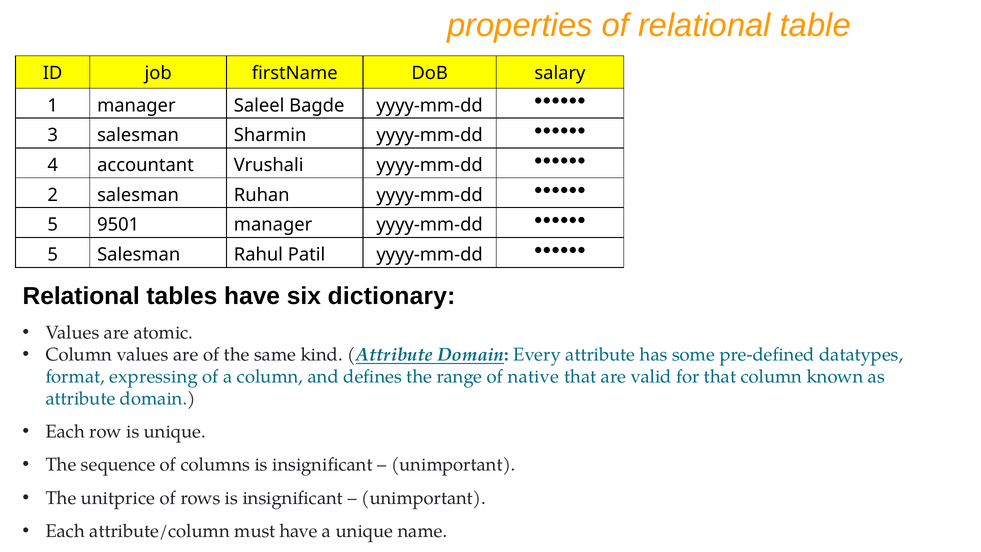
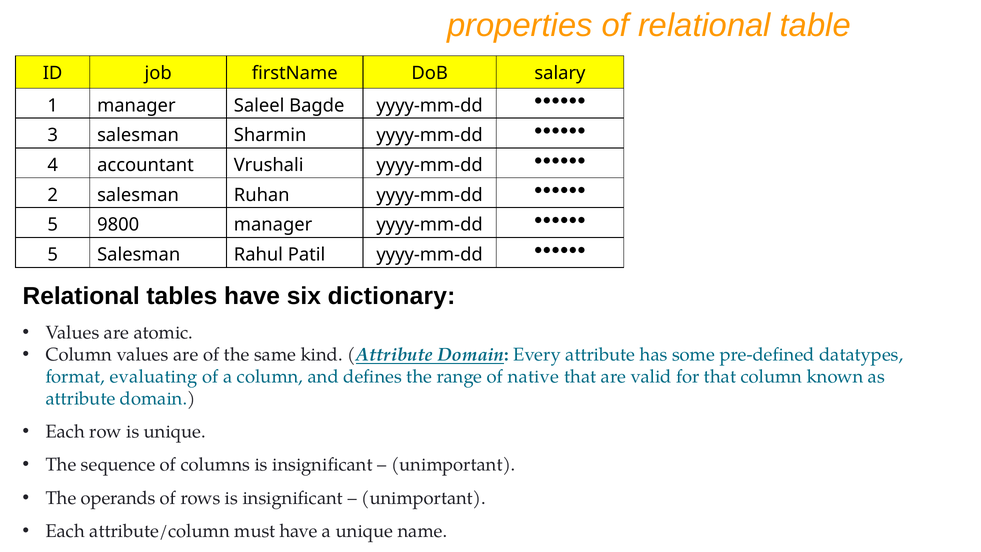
9501: 9501 -> 9800 (118, 225)
expressing: expressing -> evaluating (154, 376)
unitprice: unitprice -> operands (118, 498)
